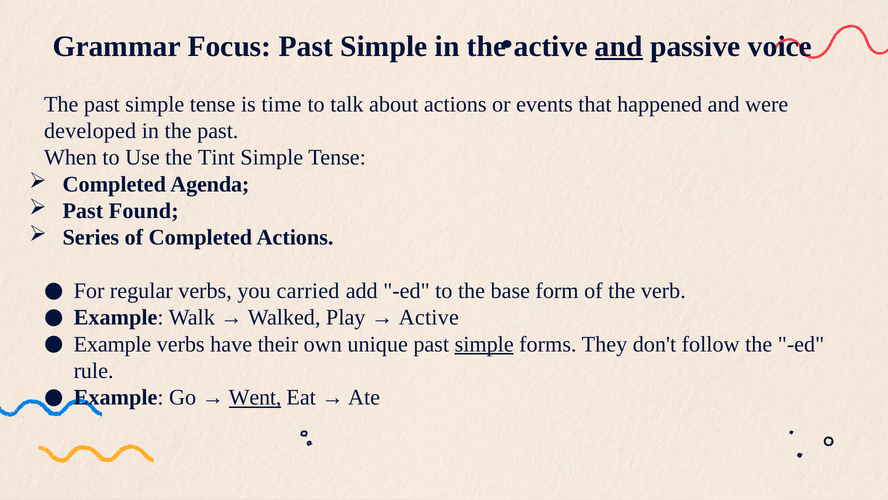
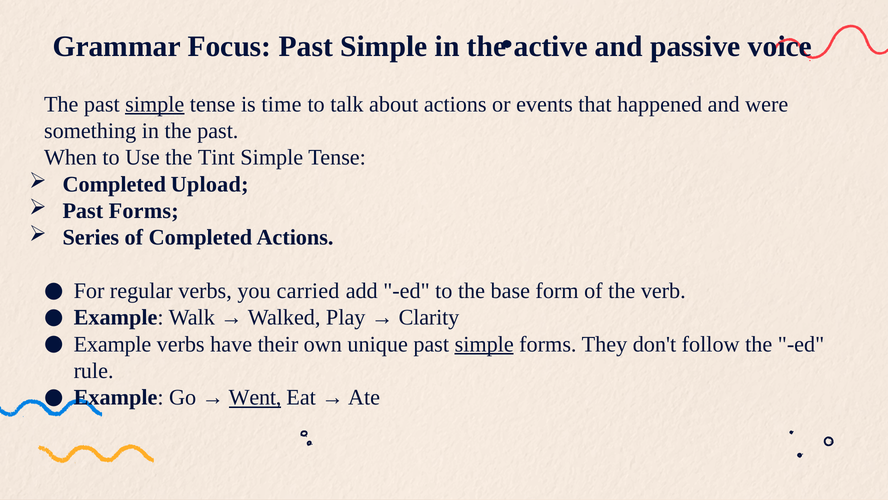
and underline: present -> none (619, 46)
simple underline: none -> present (155, 104)
developed: developed -> something (90, 131)
Agenda: Agenda -> Upload (210, 184)
Past Found: Found -> Forms (144, 211)
Active: Active -> Clarity (429, 317)
